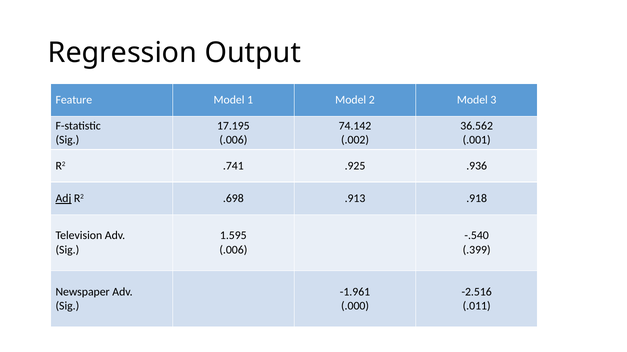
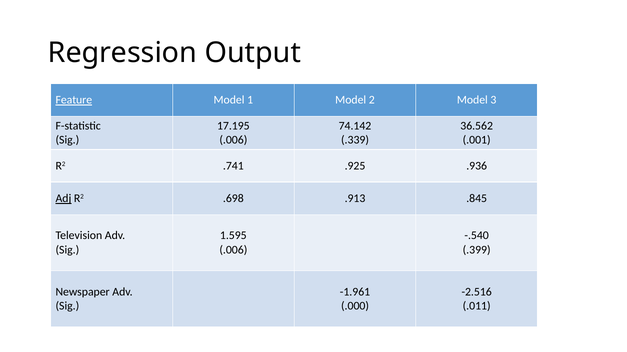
Feature underline: none -> present (74, 100)
.002: .002 -> .339 (355, 140)
.918: .918 -> .845 (477, 199)
